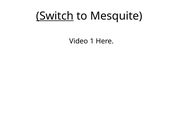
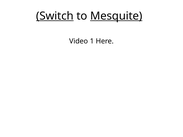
Mesquite underline: none -> present (116, 16)
